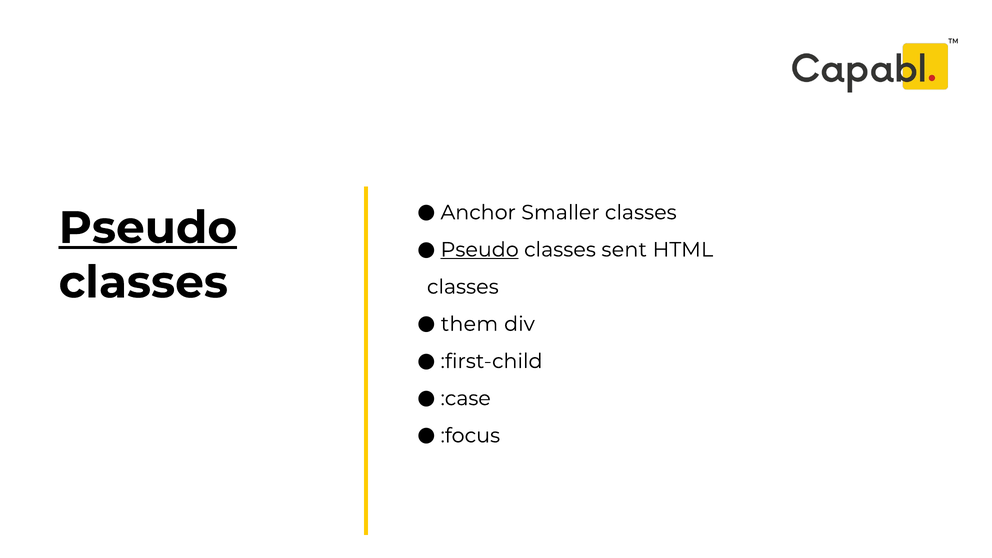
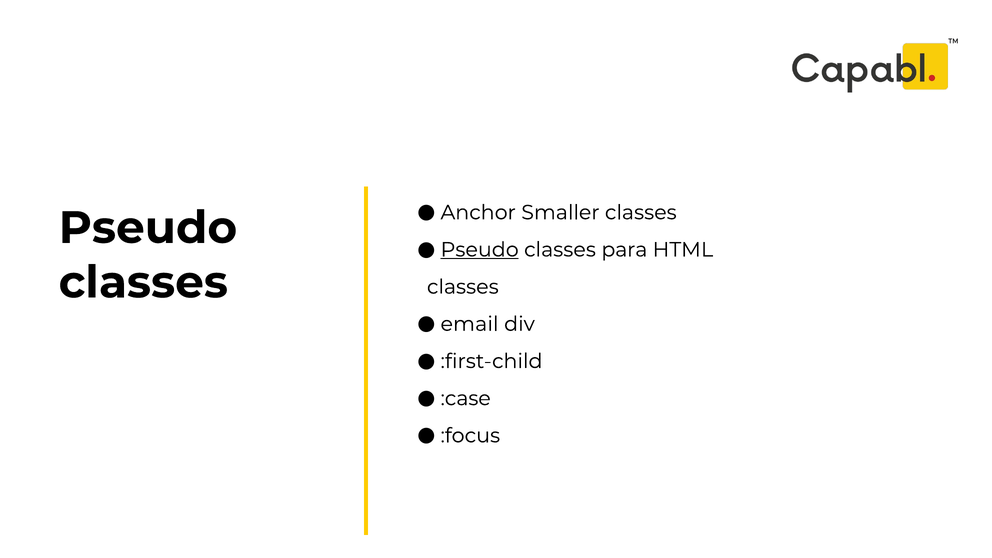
Pseudo underline: present -> none (148, 228)
sent: sent -> para (624, 250)
them: them -> email (470, 324)
